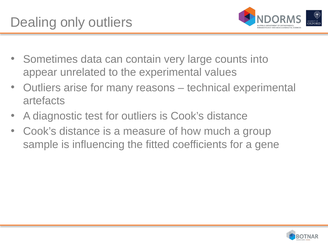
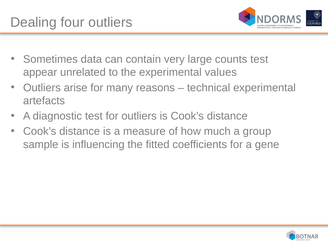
only: only -> four (72, 22)
counts into: into -> test (259, 59)
